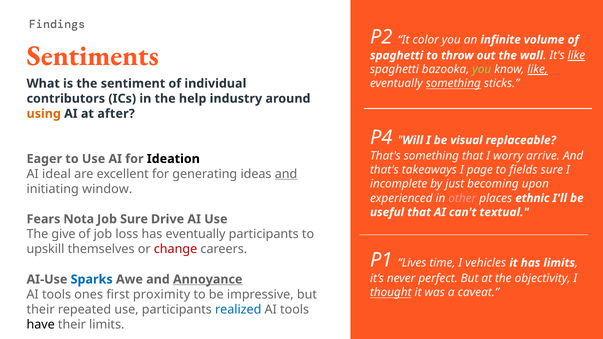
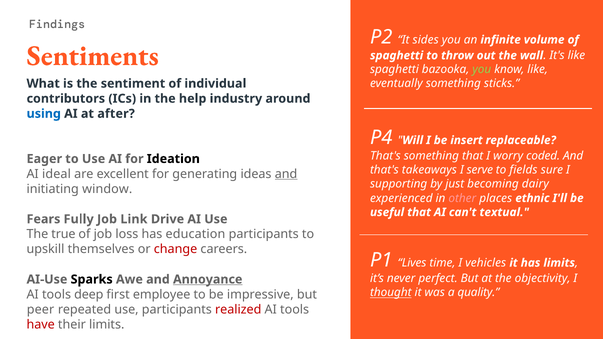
color: color -> sides (426, 40)
like underline: present -> none (576, 56)
like underline: present -> none (538, 70)
something underline: present -> none (453, 84)
using colour: orange -> blue (44, 114)
visual: visual -> insert (466, 140)
arrive: arrive -> coded (543, 156)
page: page -> serve (480, 170)
incomplete: incomplete -> supporting (399, 184)
upon: upon -> dairy (535, 184)
Nota: Nota -> Fully (79, 219)
Job Sure: Sure -> Link (134, 219)
give: give -> true (63, 234)
has eventually: eventually -> education (195, 234)
Sparks colour: blue -> black (92, 280)
caveat: caveat -> quality (478, 293)
ones: ones -> deep (89, 295)
proximity: proximity -> employee (162, 295)
their: their -> peer (41, 310)
realized colour: blue -> red (238, 310)
have colour: black -> red (41, 325)
